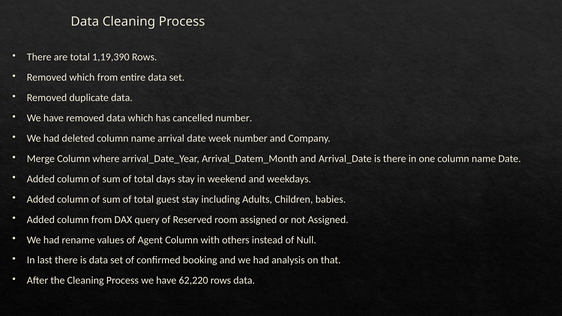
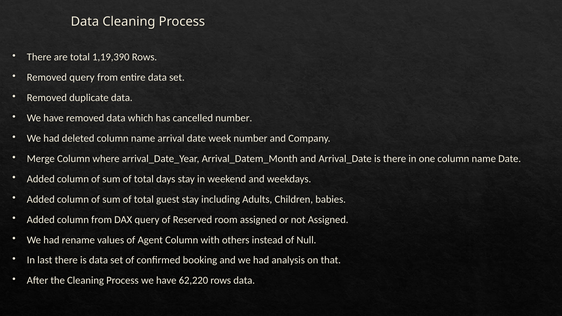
Removed which: which -> query (82, 77)
